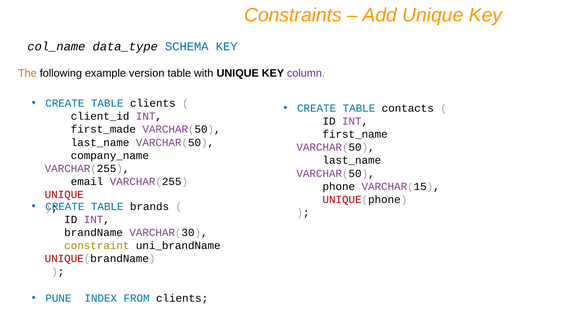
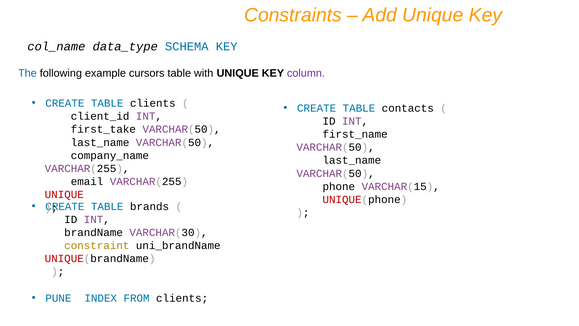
The colour: orange -> blue (27, 73)
version: version -> cursors (147, 73)
first_made: first_made -> first_take (103, 129)
